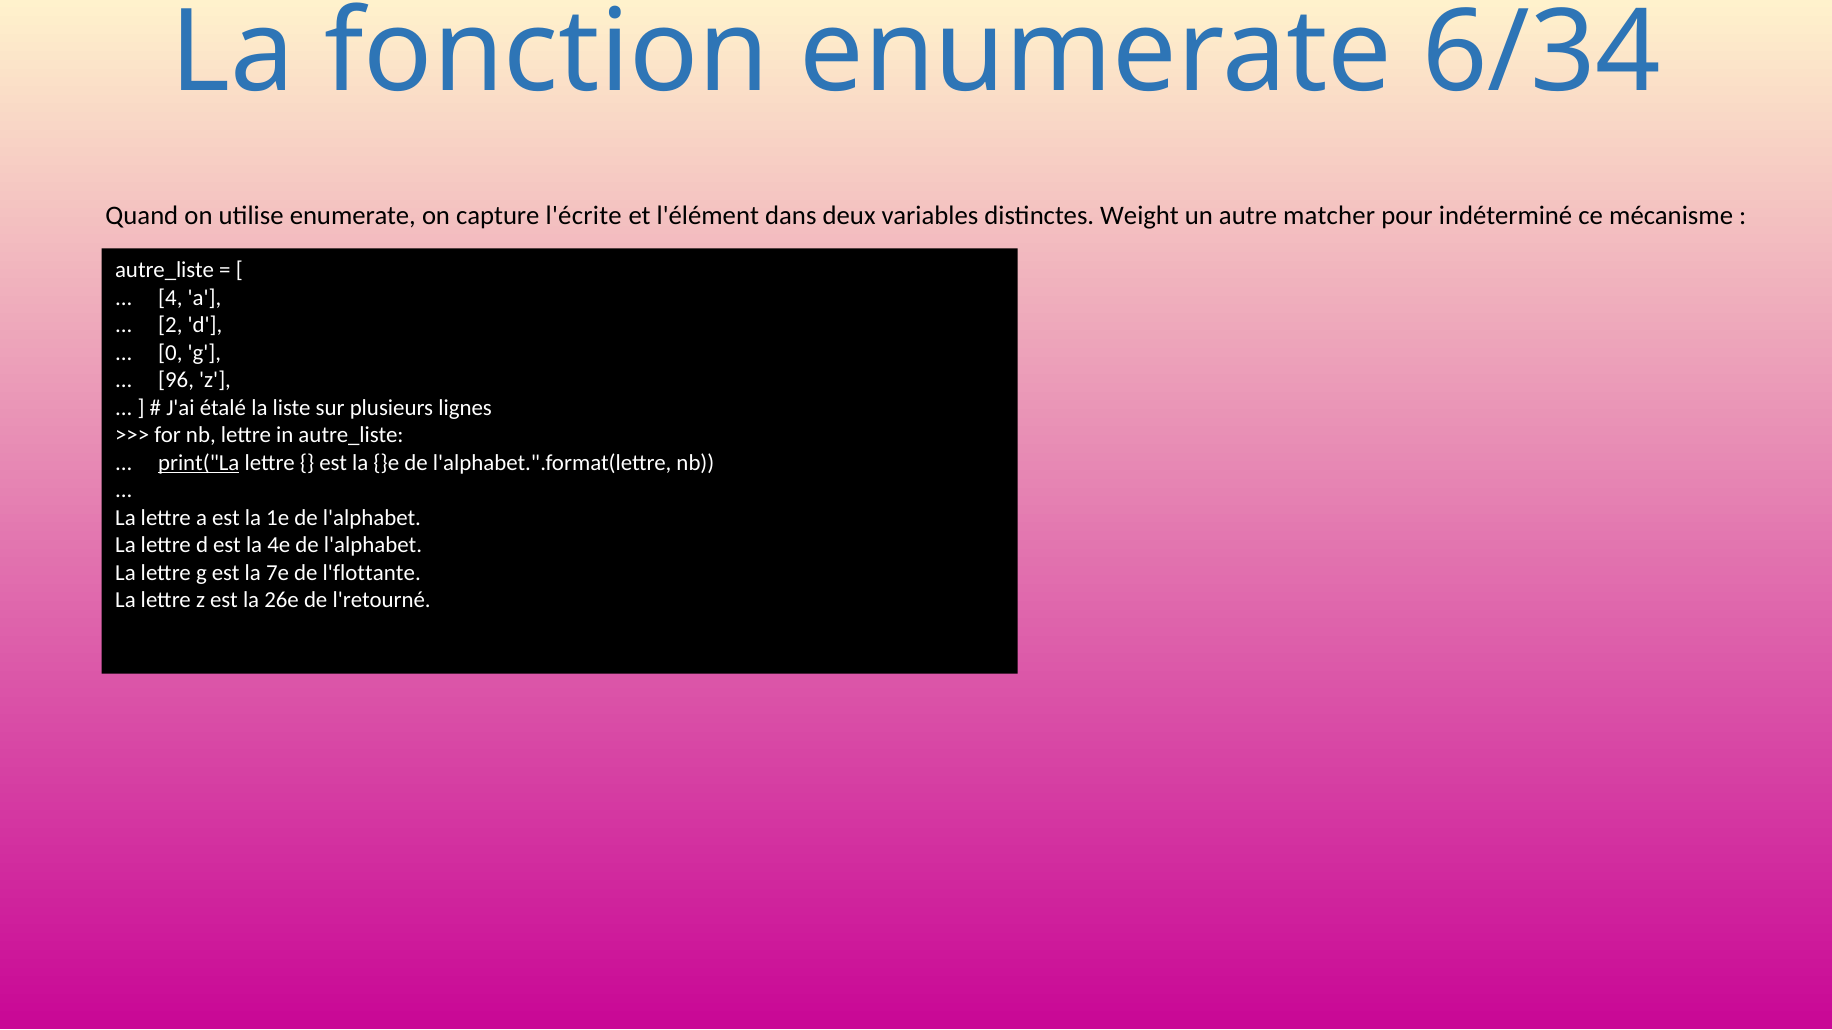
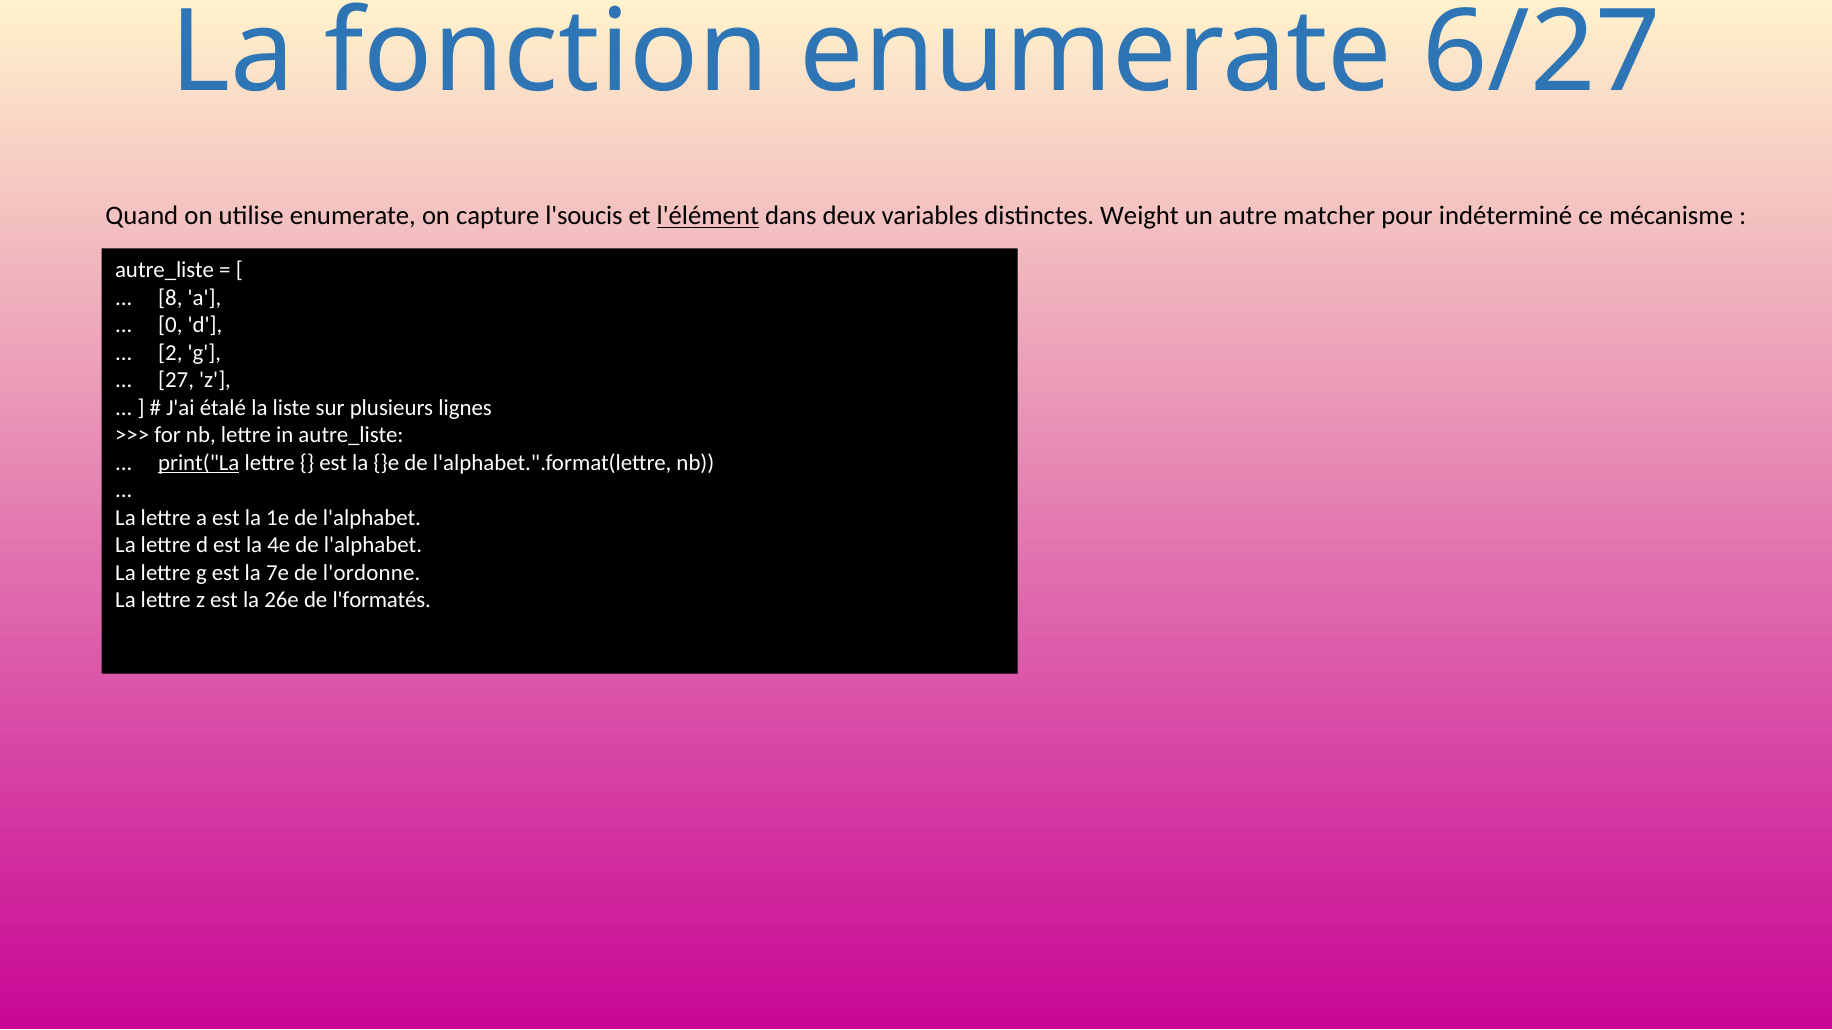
6/34: 6/34 -> 6/27 (1542, 52)
l'écrite: l'écrite -> l'soucis (584, 216)
l'élément underline: none -> present (708, 216)
4: 4 -> 8 (170, 298)
2: 2 -> 0 (170, 325)
0: 0 -> 2 (170, 353)
96: 96 -> 27 (176, 380)
l'flottante: l'flottante -> l'ordonne (372, 573)
l'retourné: l'retourné -> l'formatés (382, 600)
